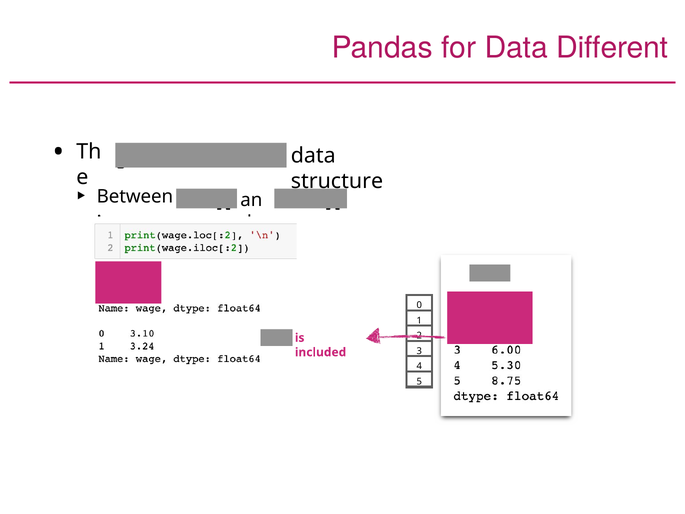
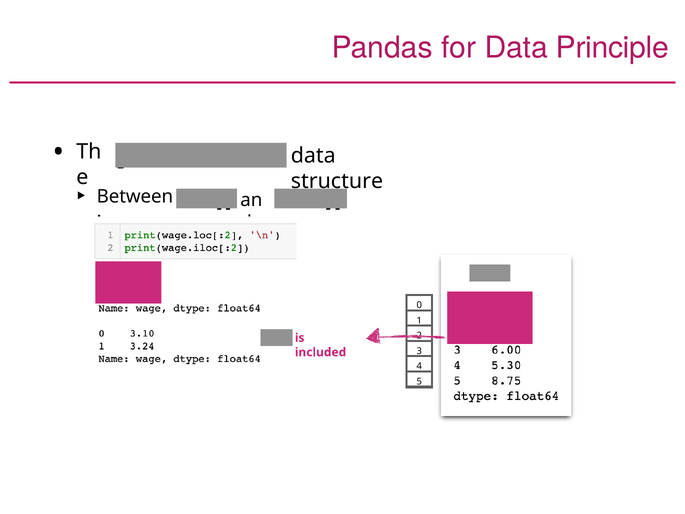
Different: Different -> Principle (612, 48)
